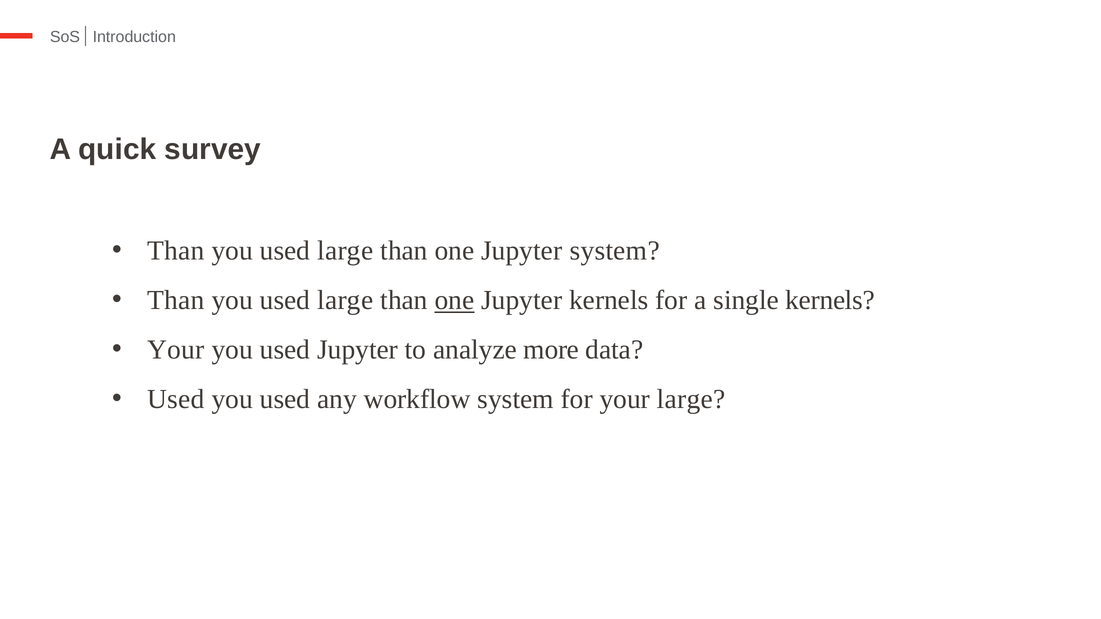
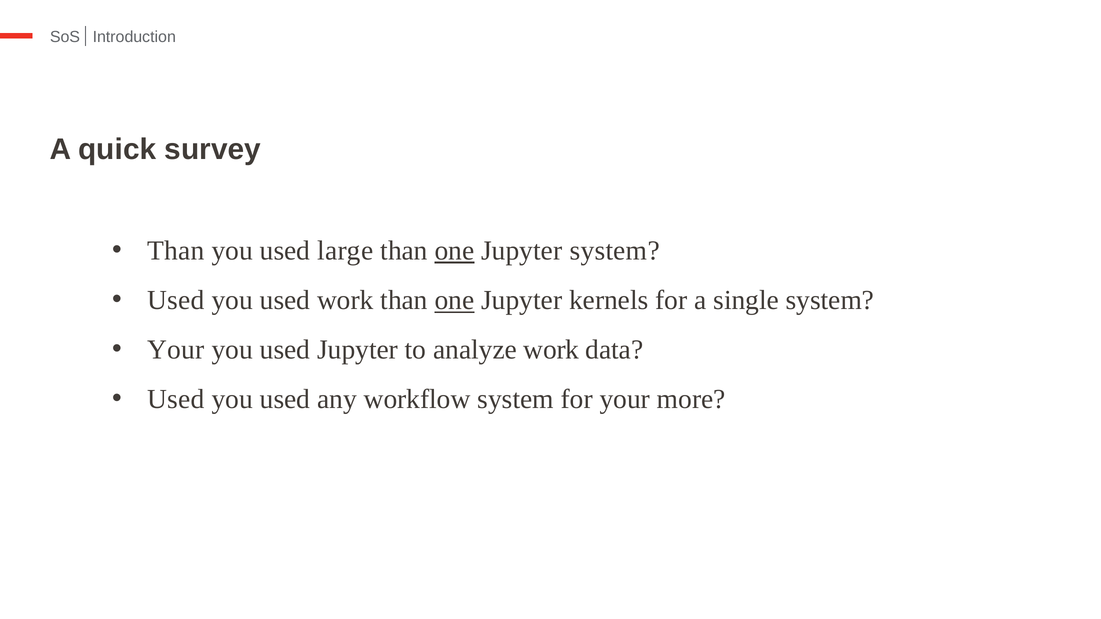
one underline: none -> present (455, 251)
Than: Than -> Used (176, 300)
large: large -> work (345, 300)
single kernels: kernels -> system (830, 300)
analyze more: more -> work (551, 350)
your large: large -> more (691, 400)
